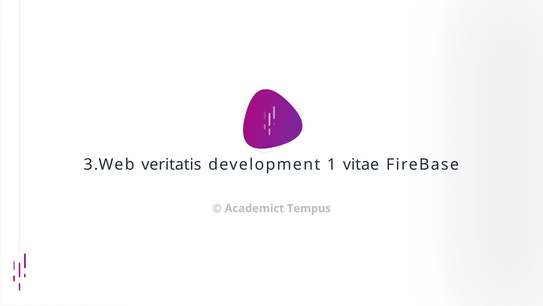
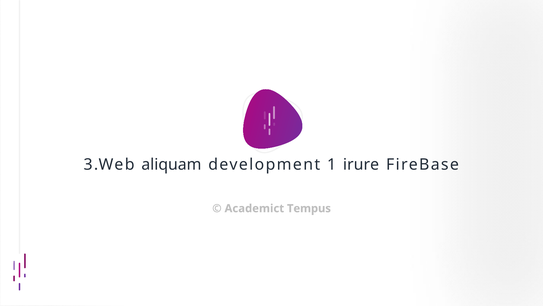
veritatis: veritatis -> aliquam (171, 164)
vitae: vitae -> irure (361, 164)
